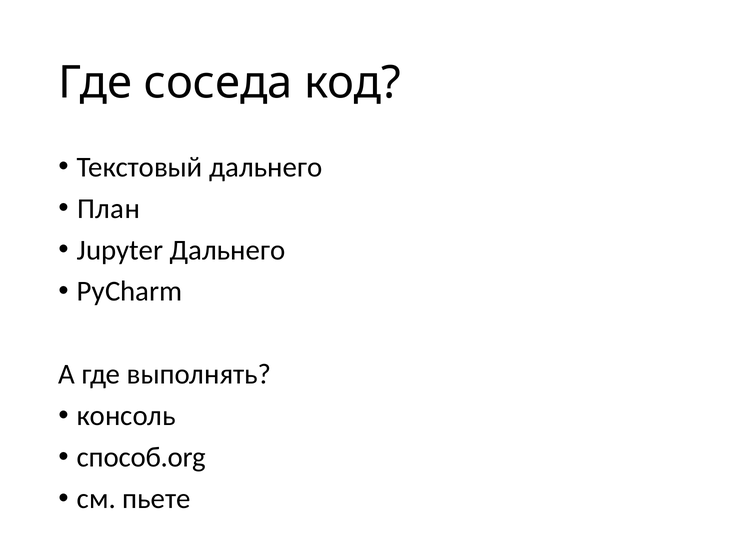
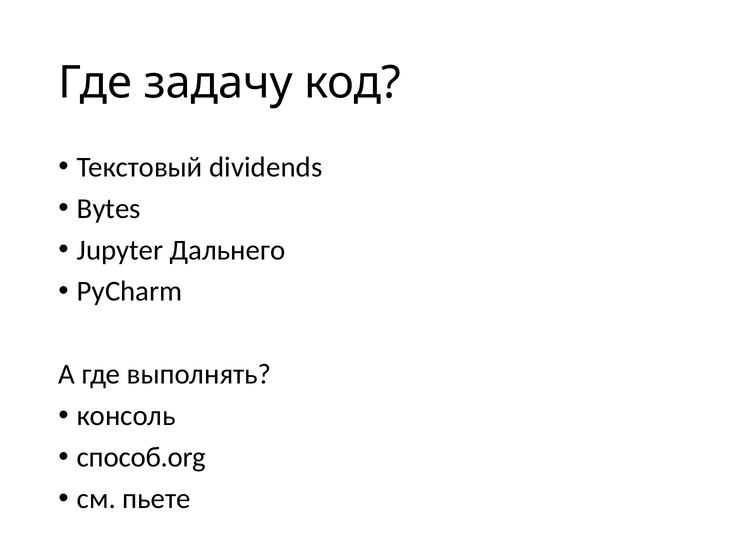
соседа: соседа -> задачу (218, 83)
Текстовый дальнего: дальнего -> dividends (266, 167)
План: План -> Bytes (109, 209)
